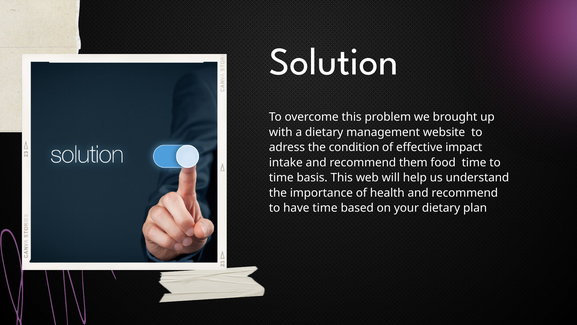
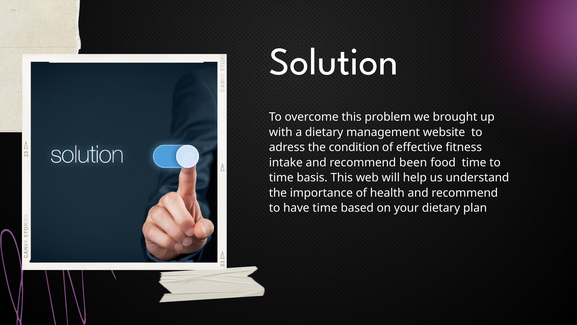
impact: impact -> fitness (464, 147)
them: them -> been (413, 162)
